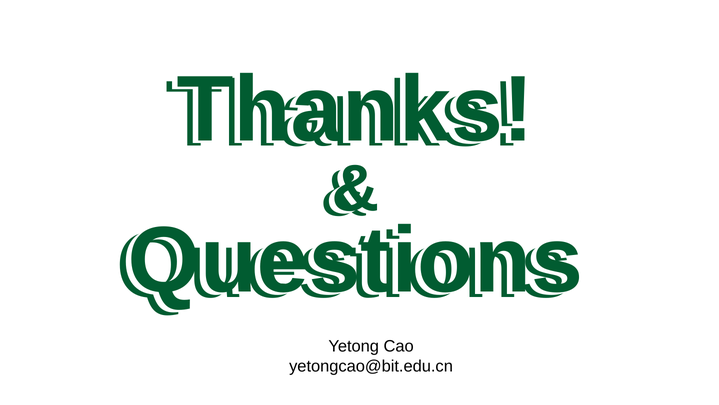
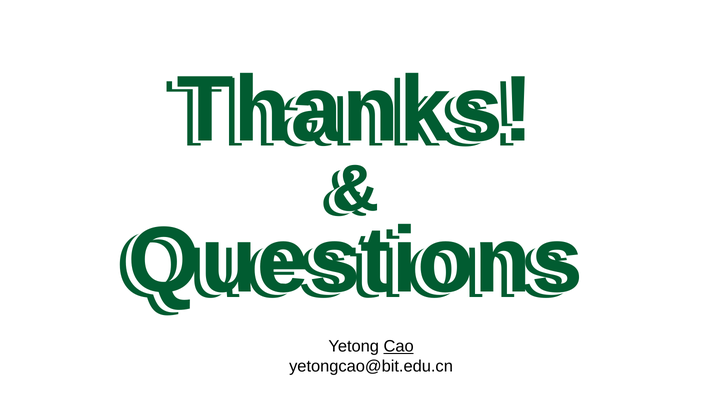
Cao underline: none -> present (399, 346)
